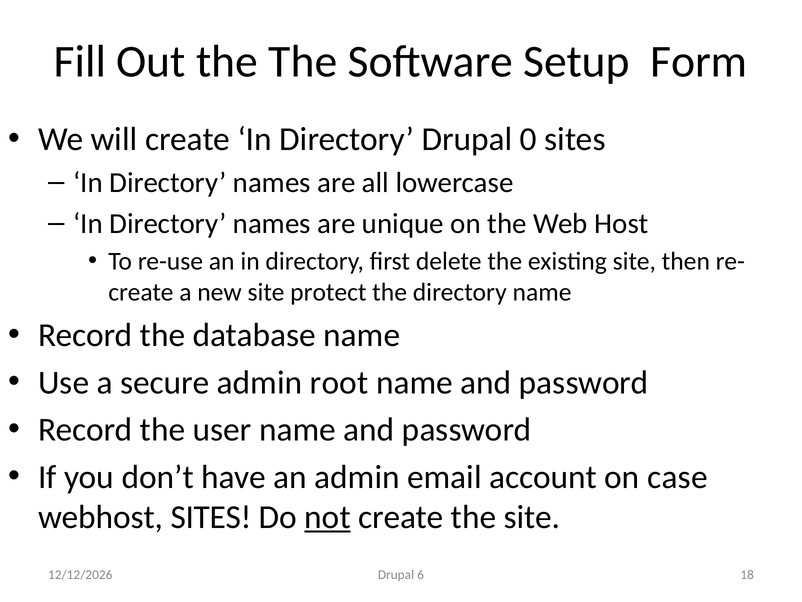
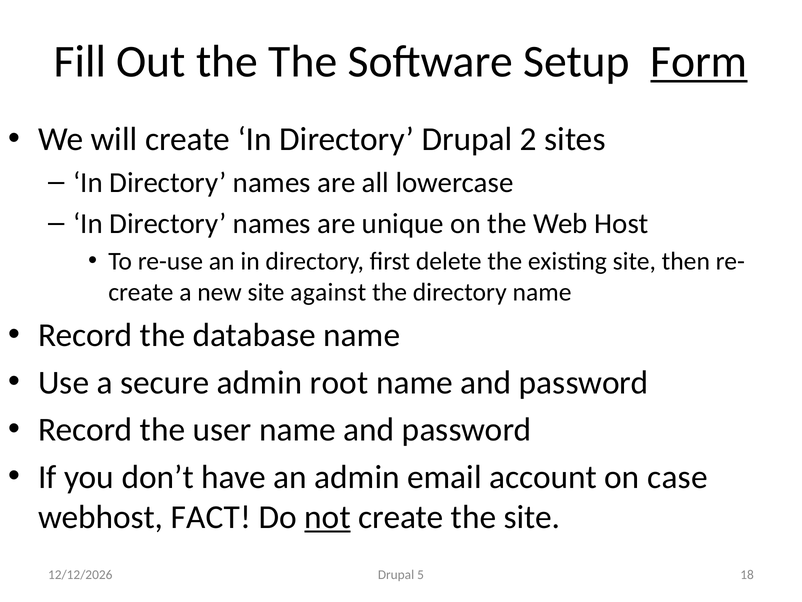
Form underline: none -> present (699, 62)
0: 0 -> 2 (528, 139)
protect: protect -> against (328, 292)
webhost SITES: SITES -> FACT (211, 517)
6: 6 -> 5 (421, 574)
